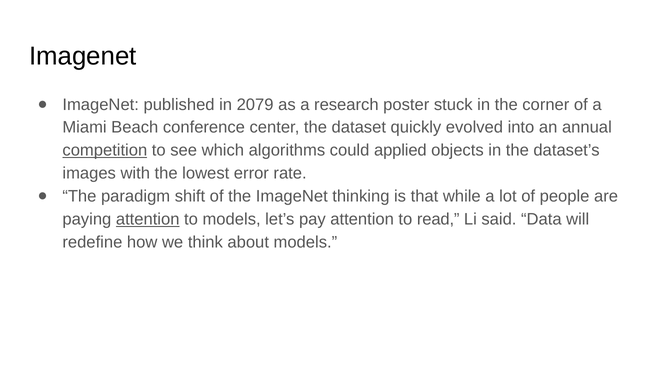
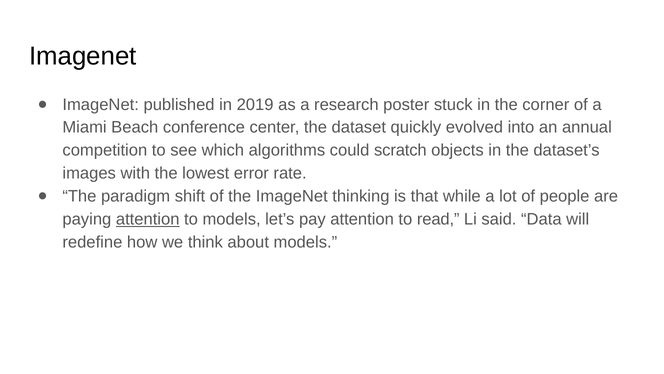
2079: 2079 -> 2019 (255, 104)
competition underline: present -> none (105, 150)
applied: applied -> scratch (400, 150)
